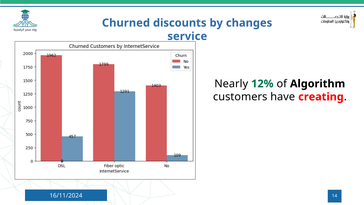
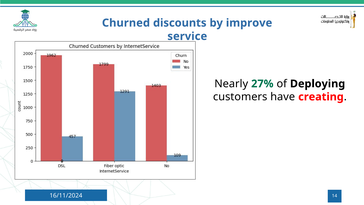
changes: changes -> improve (249, 23)
12%: 12% -> 27% (262, 84)
Algorithm: Algorithm -> Deploying (318, 84)
